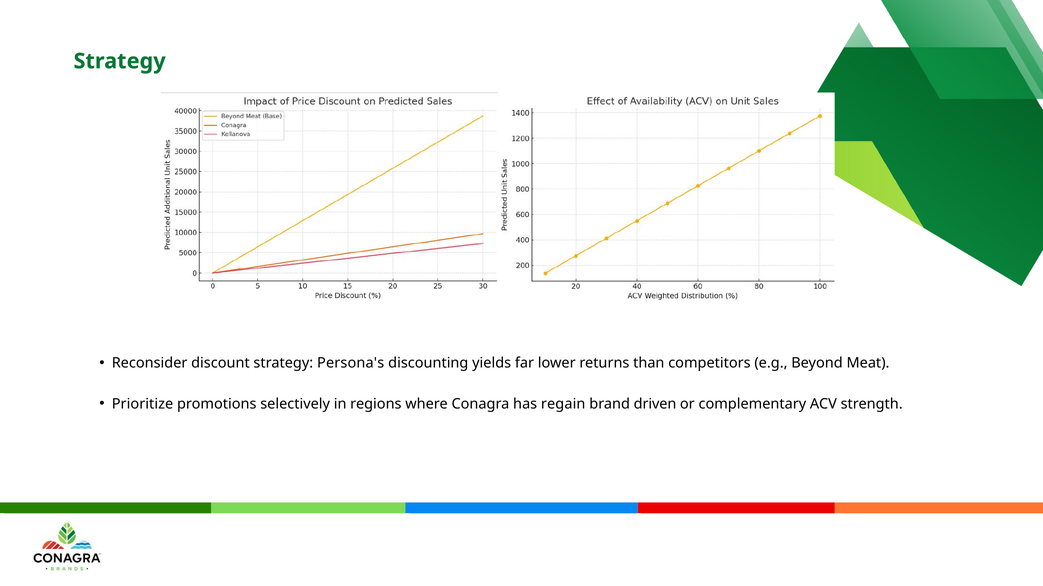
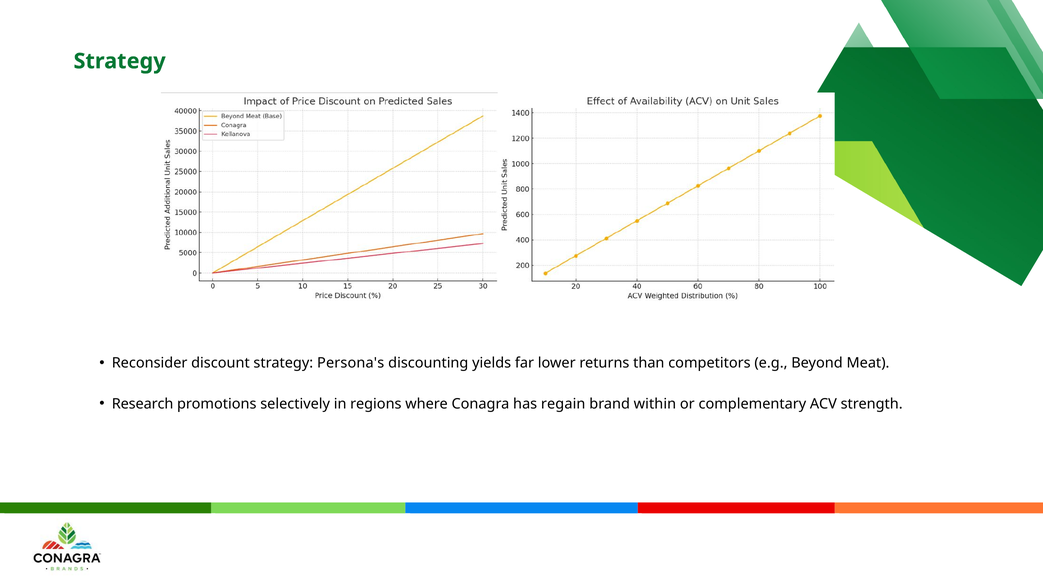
Prioritize: Prioritize -> Research (143, 404)
driven: driven -> within (655, 404)
